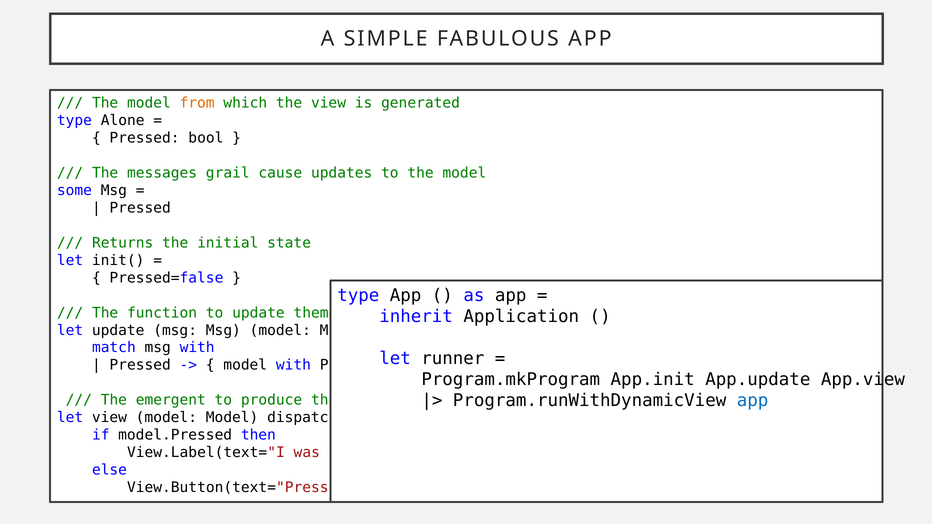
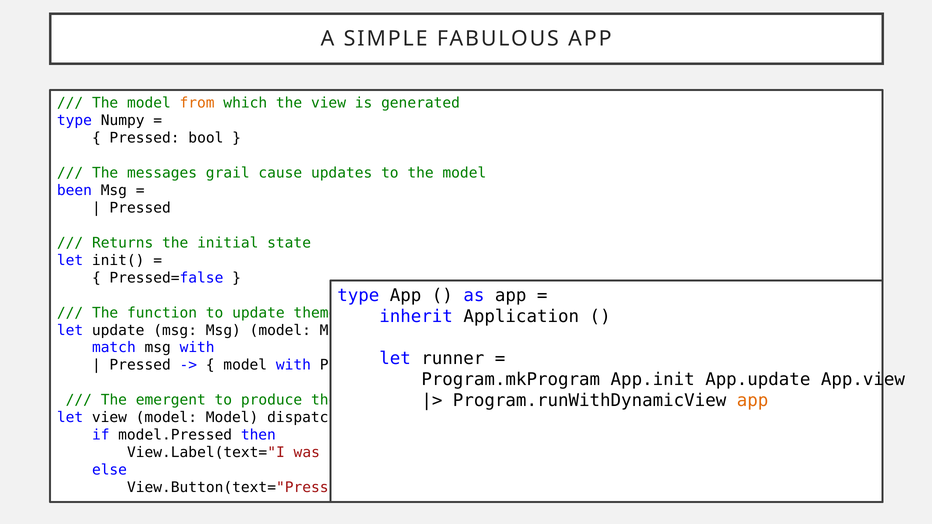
Alone: Alone -> Numpy (123, 121)
some: some -> been (74, 191)
app colour: blue -> orange (753, 401)
